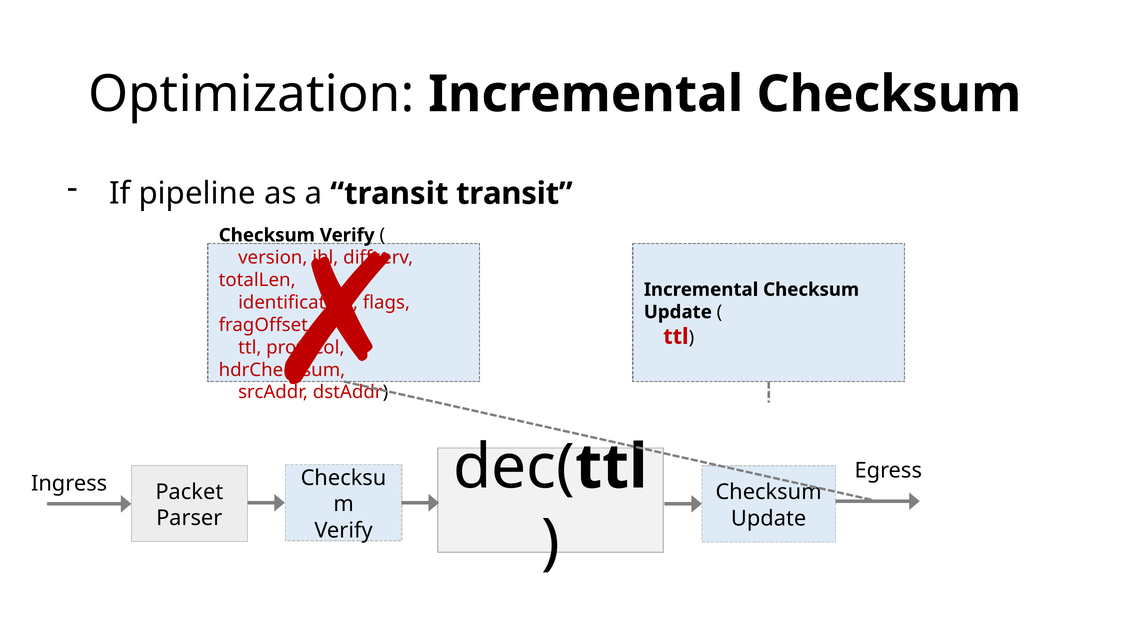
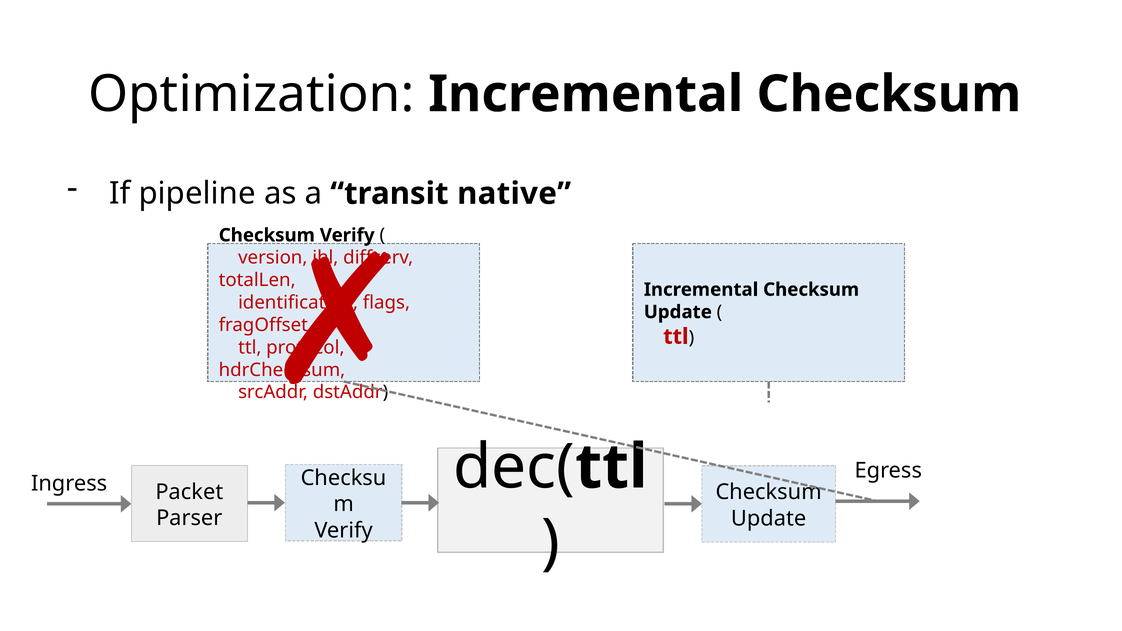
transit transit: transit -> native (514, 194)
